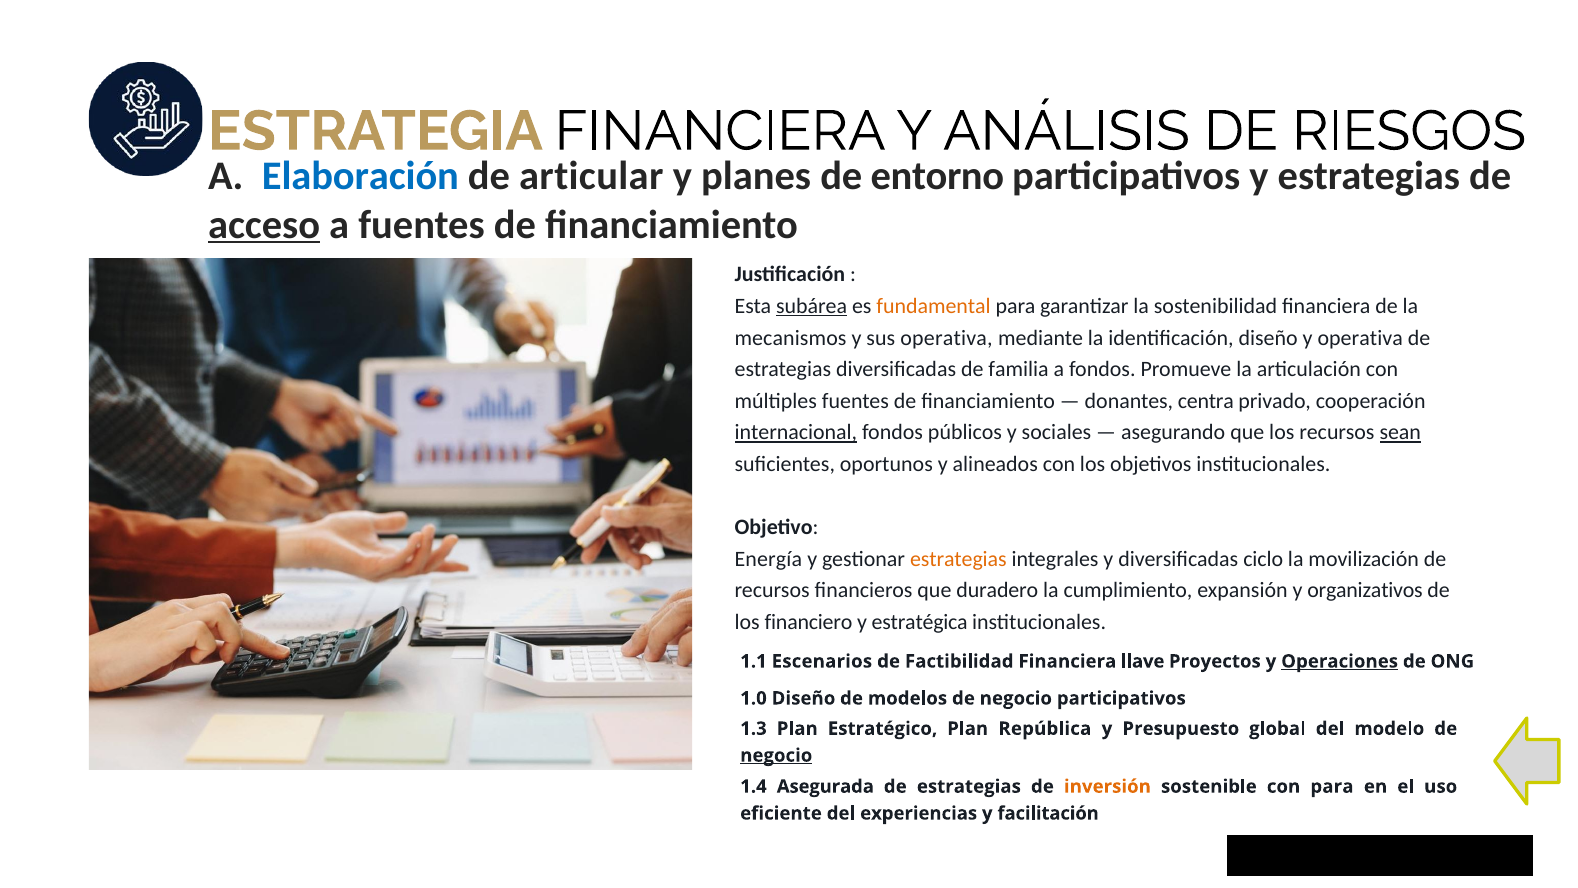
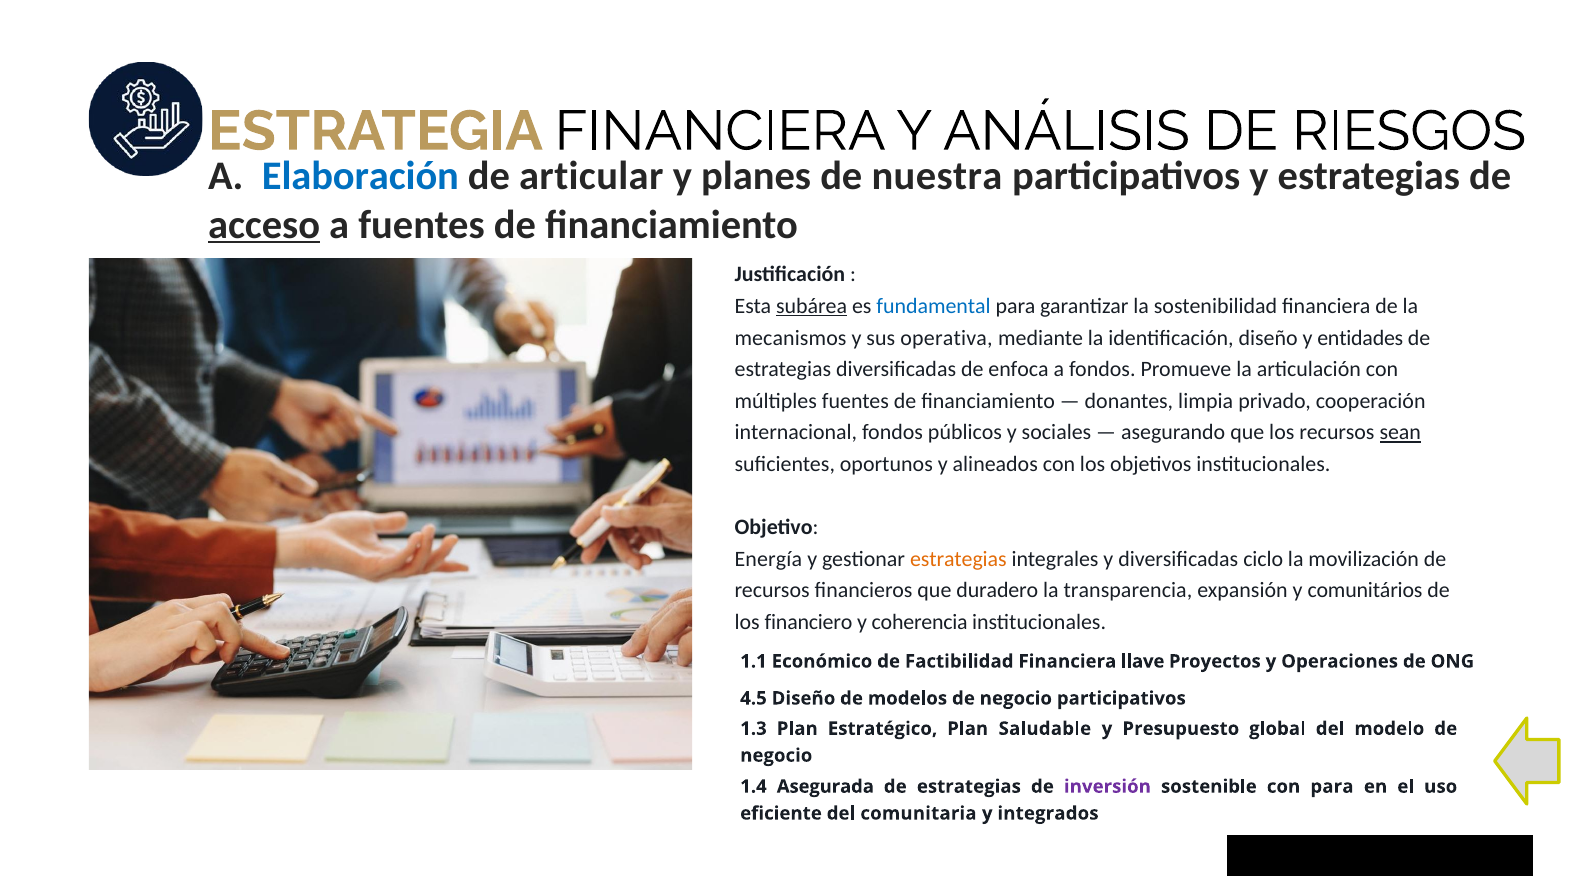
entorno: entorno -> nuestra (937, 176)
fundamental colour: orange -> blue (934, 306)
y operativa: operativa -> entidades (1360, 338)
familia: familia -> enfoca (1019, 369)
centra: centra -> limpia (1206, 401)
internacional underline: present -> none (796, 432)
cumplimiento: cumplimiento -> transparencia (1128, 590)
organizativos: organizativos -> comunitários (1365, 590)
estratégica: estratégica -> coherencia (920, 622)
Escenarios: Escenarios -> Económico (822, 661)
Operaciones underline: present -> none (1340, 661)
1.0: 1.0 -> 4.5 (753, 698)
República: República -> Saludable (1045, 728)
negocio underline: present -> none (776, 755)
inversión colour: orange -> purple (1107, 786)
experiencias: experiencias -> comunitaria (919, 813)
facilitación: facilitación -> integrados (1048, 813)
